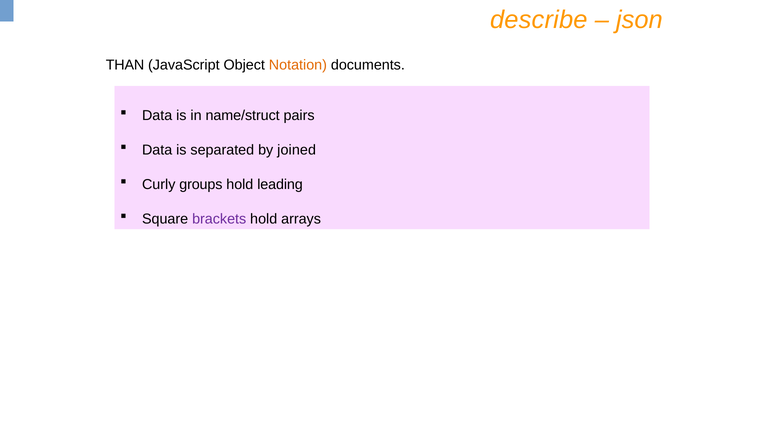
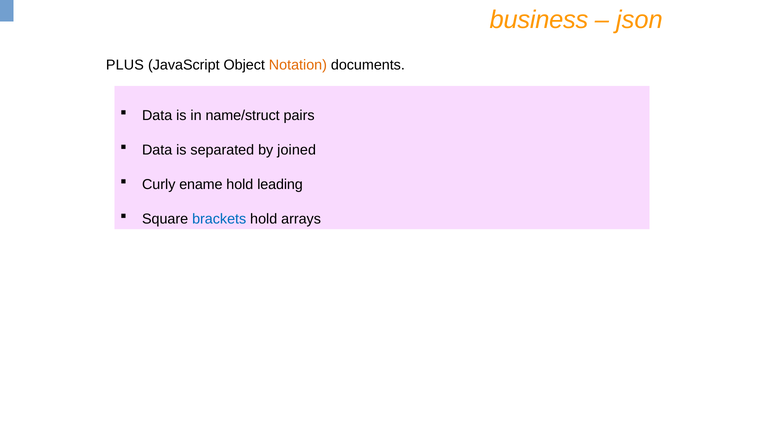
describe: describe -> business (539, 20)
THAN: THAN -> PLUS (125, 65)
groups: groups -> ename (201, 184)
brackets colour: purple -> blue (219, 219)
